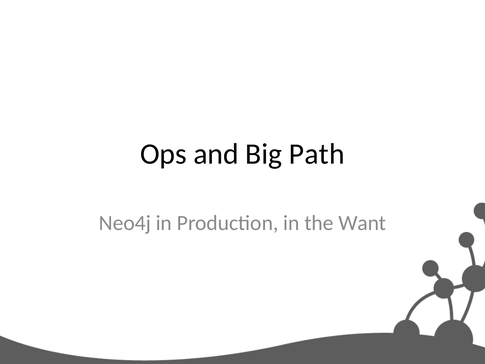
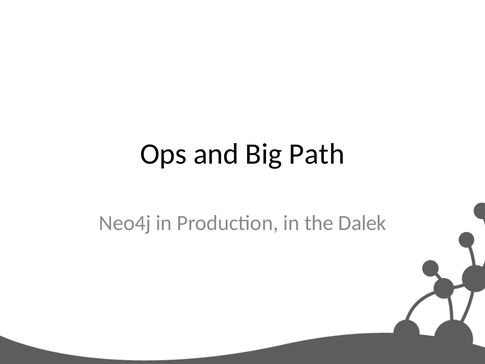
Want: Want -> Dalek (362, 223)
